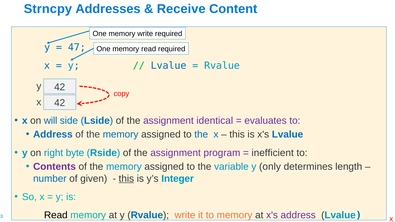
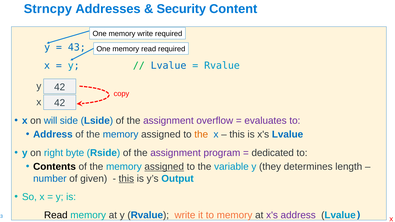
Receive: Receive -> Security (181, 9)
47: 47 -> 43 (77, 47)
identical: identical -> overflow (215, 121)
the colour: blue -> orange (201, 135)
inefficient: inefficient -> dedicated (273, 153)
Contents colour: purple -> black (55, 167)
assigned underline: none -> present (164, 167)
only: only -> they (270, 167)
Integer: Integer -> Output (178, 179)
